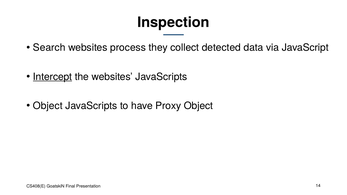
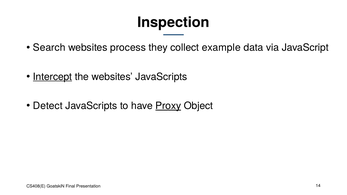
detected: detected -> example (221, 48)
Object: Object -> Detect (48, 106)
Proxy underline: none -> present (168, 106)
